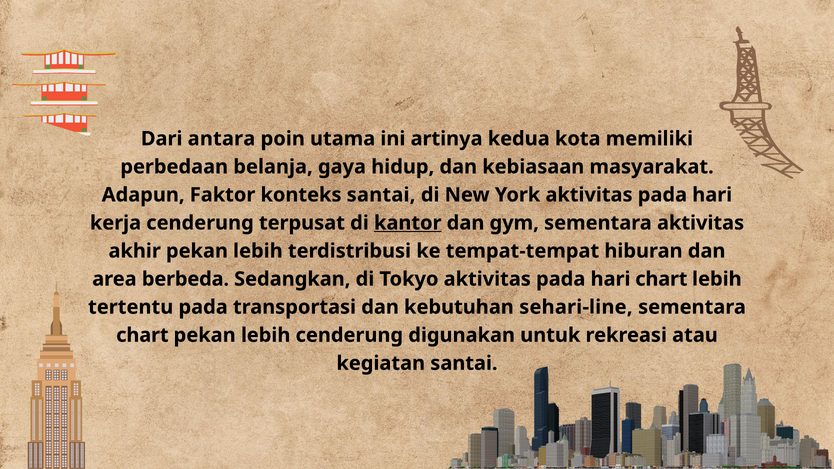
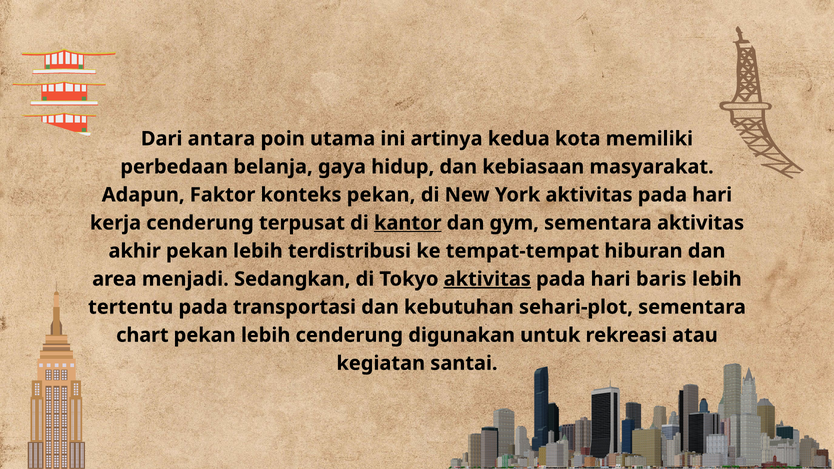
konteks santai: santai -> pekan (381, 195)
berbeda: berbeda -> menjadi (185, 279)
aktivitas underline: none -> present (487, 279)
hari chart: chart -> baris (661, 279)
sehari-line: sehari-line -> sehari-plot (576, 307)
